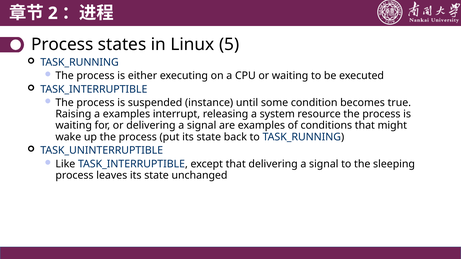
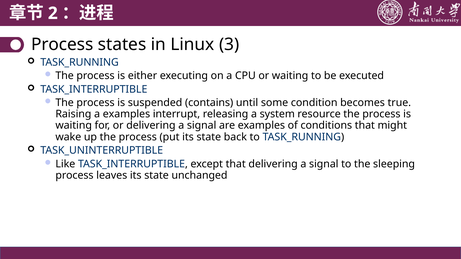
5: 5 -> 3 (229, 45)
instance: instance -> contains (209, 103)
